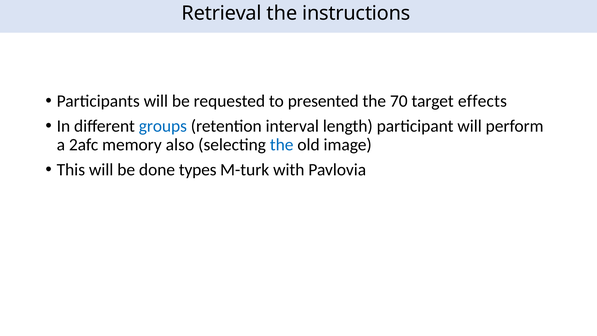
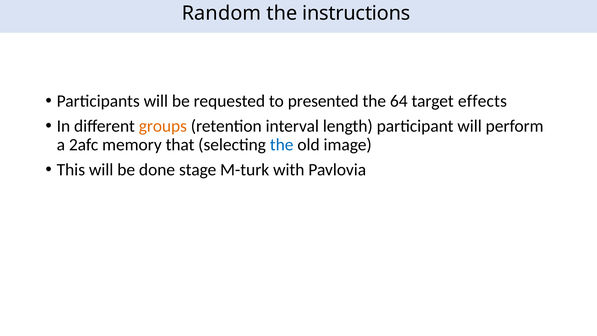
Retrieval: Retrieval -> Random (221, 13)
70: 70 -> 64 (399, 101)
groups colour: blue -> orange (163, 126)
also: also -> that (180, 145)
types: types -> stage (198, 170)
